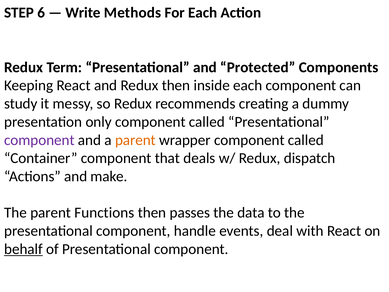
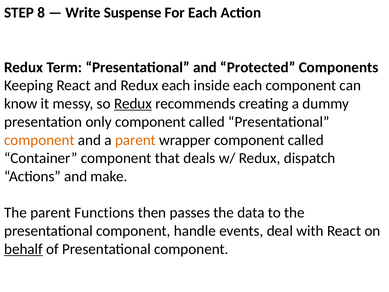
6: 6 -> 8 (41, 13)
Methods: Methods -> Suspense (133, 13)
Redux then: then -> each (176, 85)
study: study -> know (21, 104)
Redux underline: none -> present (133, 104)
component colour: purple -> orange (39, 140)
